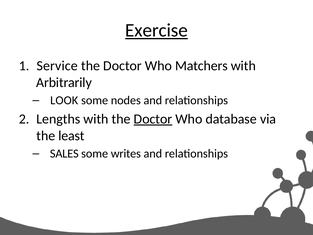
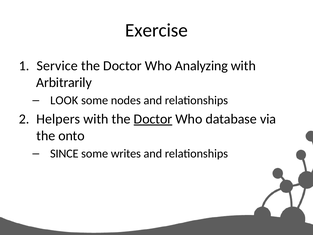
Exercise underline: present -> none (157, 30)
Matchers: Matchers -> Analyzing (201, 66)
Lengths: Lengths -> Helpers (58, 119)
least: least -> onto (71, 136)
SALES: SALES -> SINCE (64, 154)
